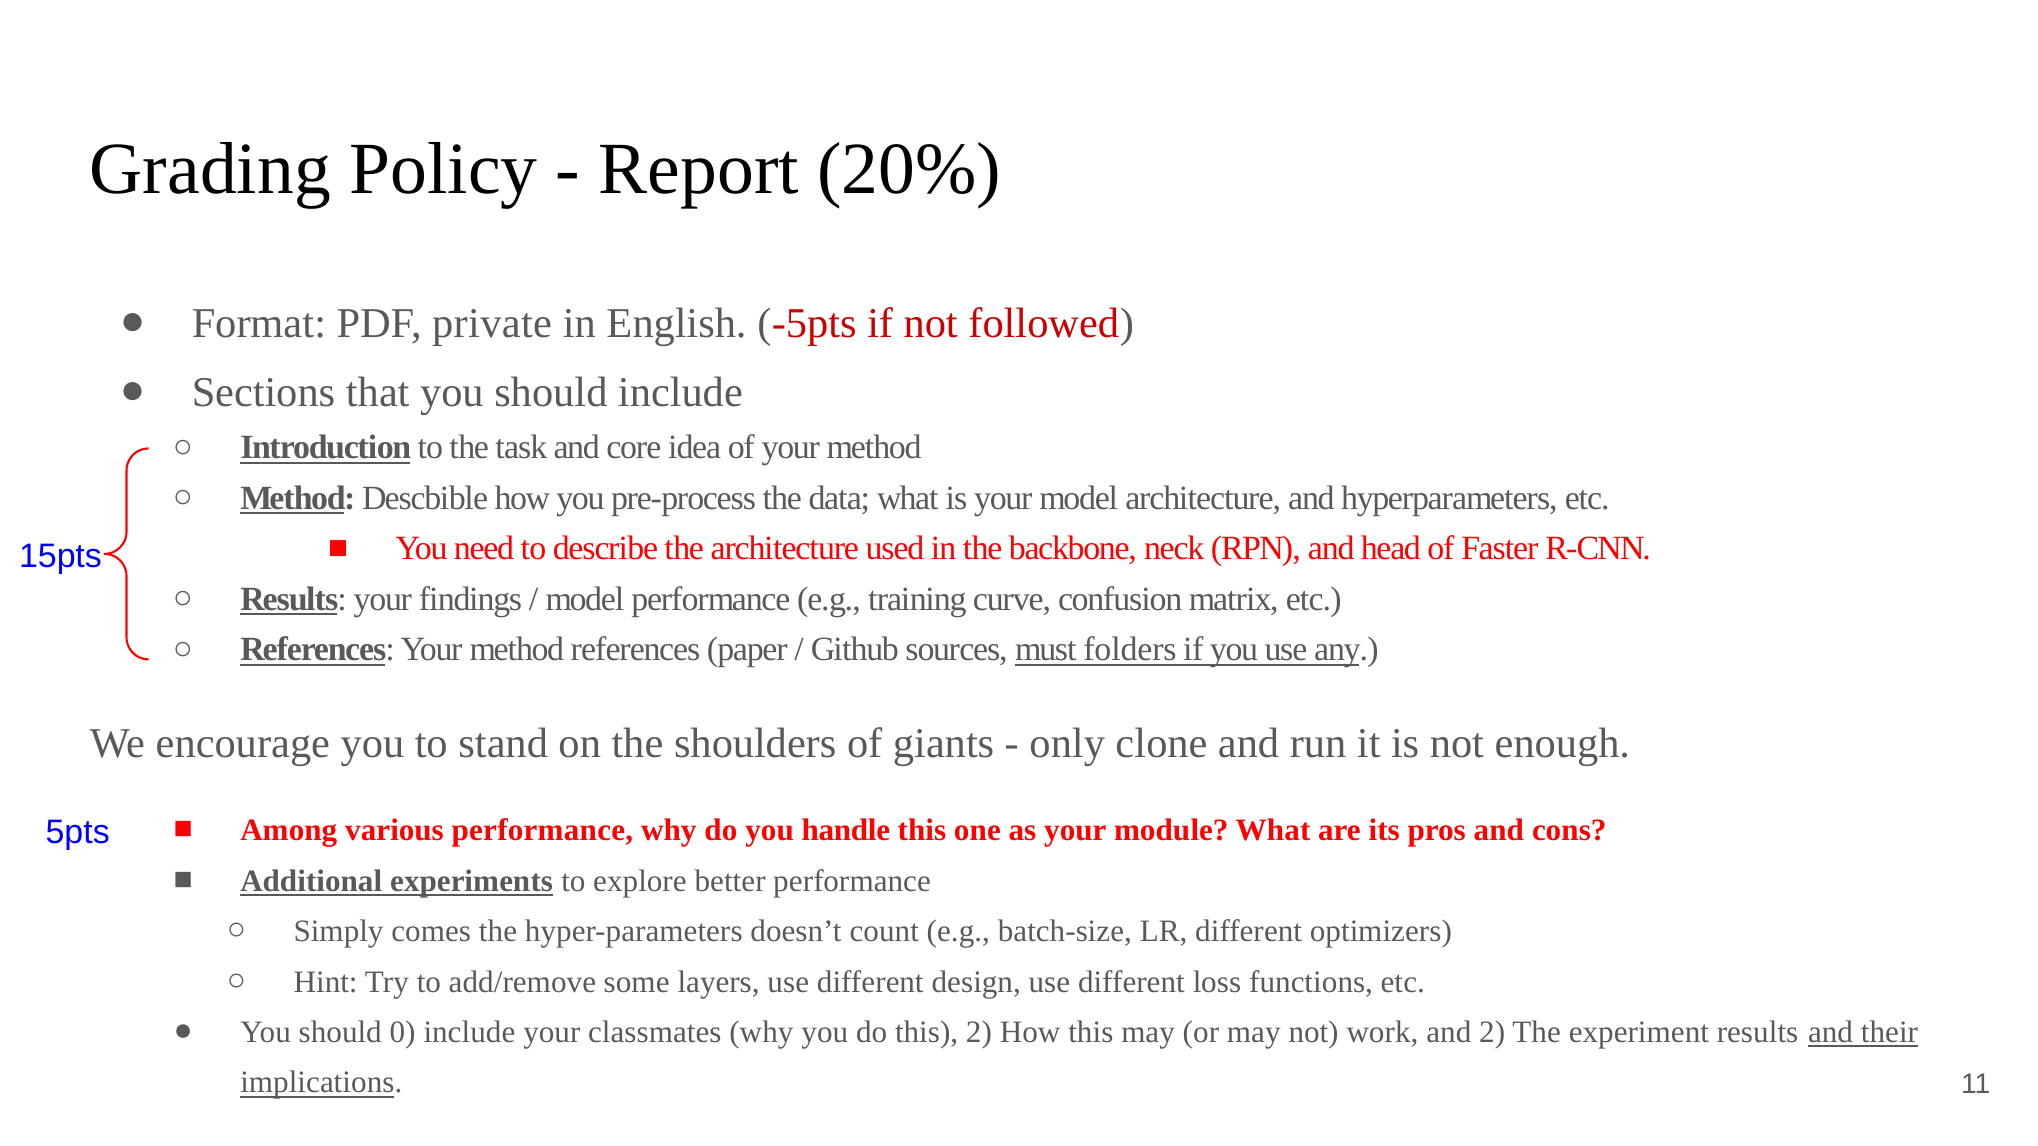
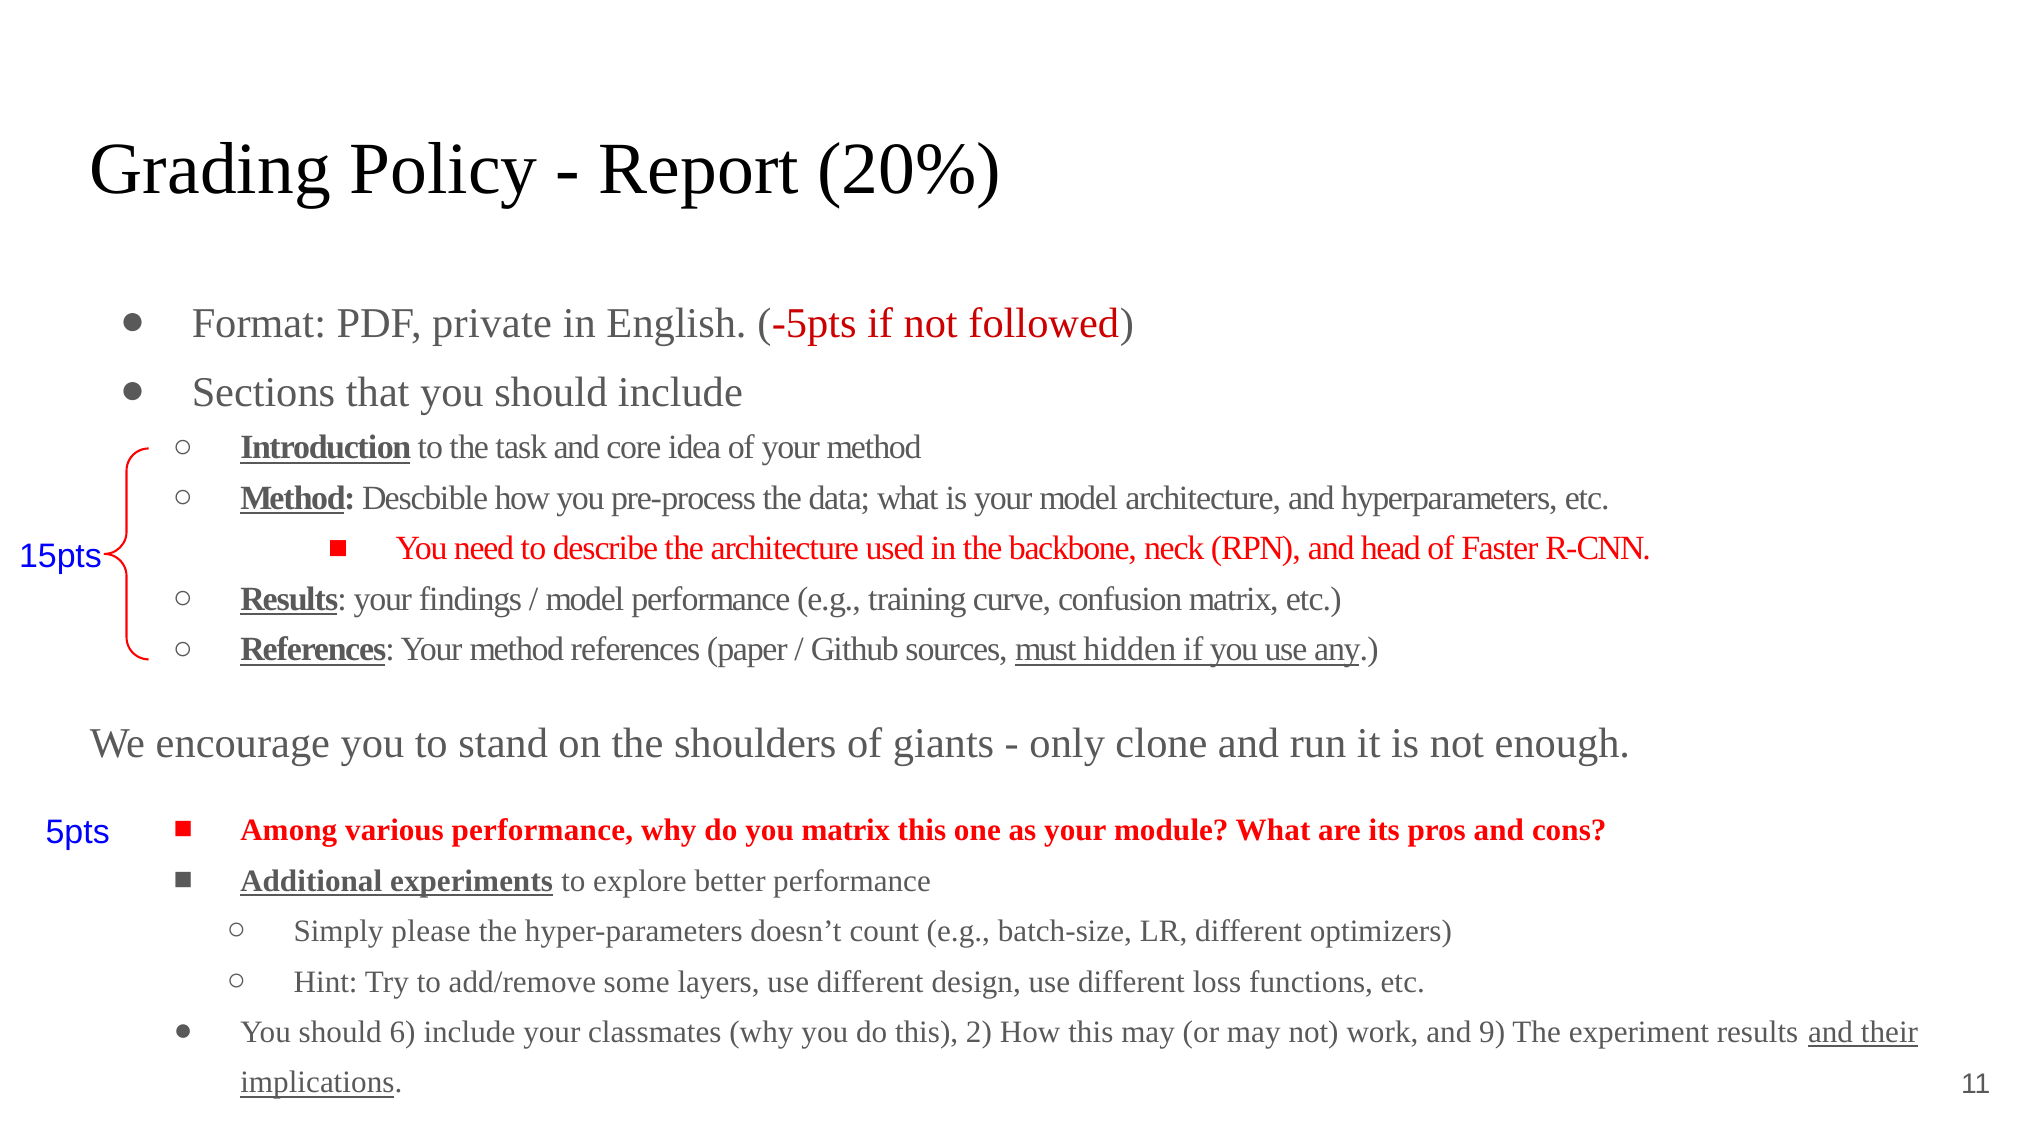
folders: folders -> hidden (1130, 650)
you handle: handle -> matrix (846, 831)
comes: comes -> please (431, 932)
0: 0 -> 6 (403, 1033)
and 2: 2 -> 9 (1492, 1033)
